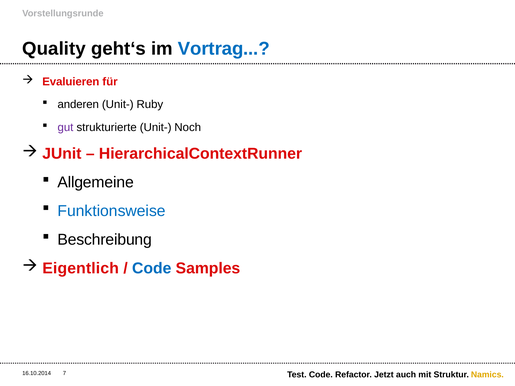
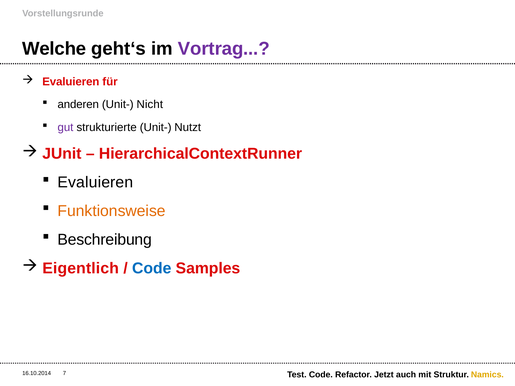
Quality: Quality -> Welche (54, 49)
Vortrag colour: blue -> purple (224, 49)
Ruby: Ruby -> Nicht (150, 105)
Noch: Noch -> Nutzt (188, 128)
Allgemeine: Allgemeine -> Evaluieren (95, 183)
Funktionsweise colour: blue -> orange (112, 211)
